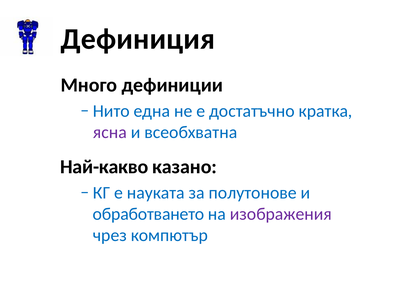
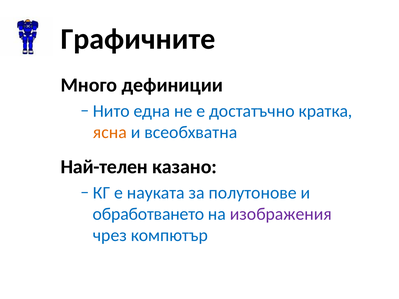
Дефиниция: Дефиниция -> Графичните (138, 39)
ясна colour: purple -> orange (110, 132)
Най-какво: Най-какво -> Най-телен (104, 167)
